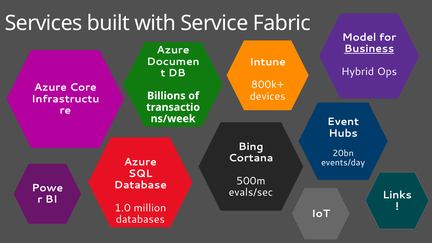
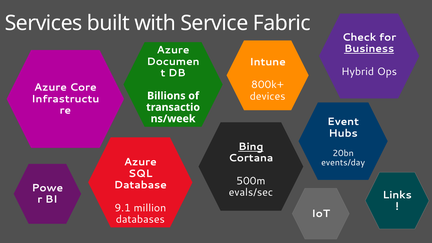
Model: Model -> Check (359, 37)
Bing underline: none -> present (251, 147)
1.0: 1.0 -> 9.1 (123, 208)
